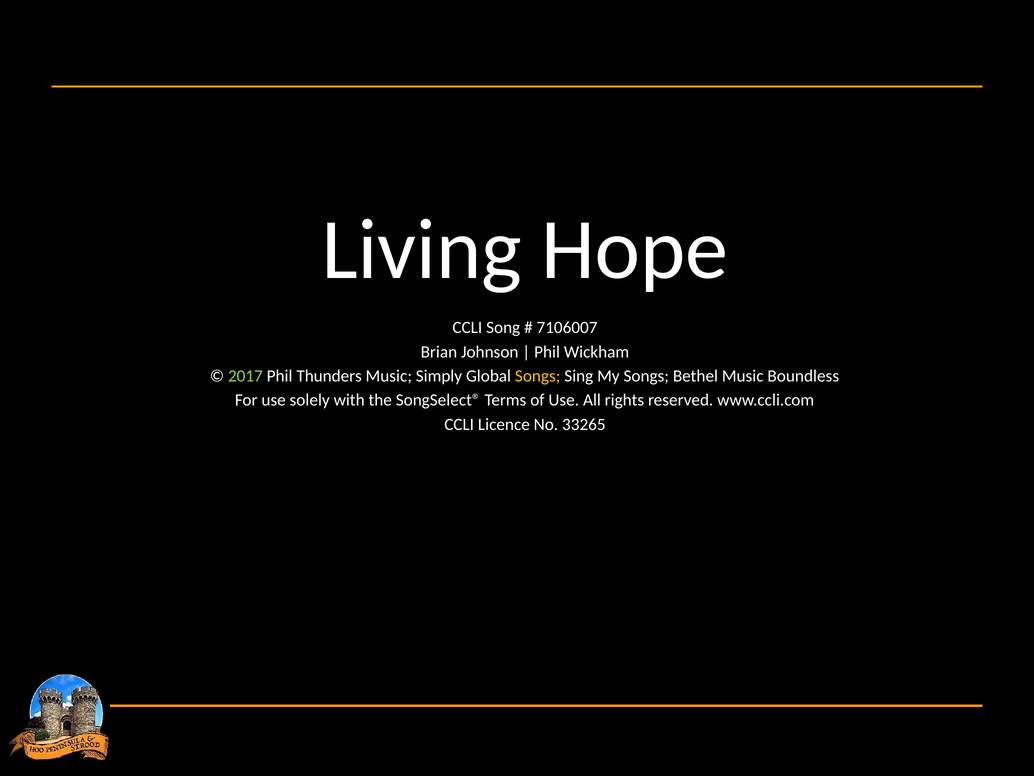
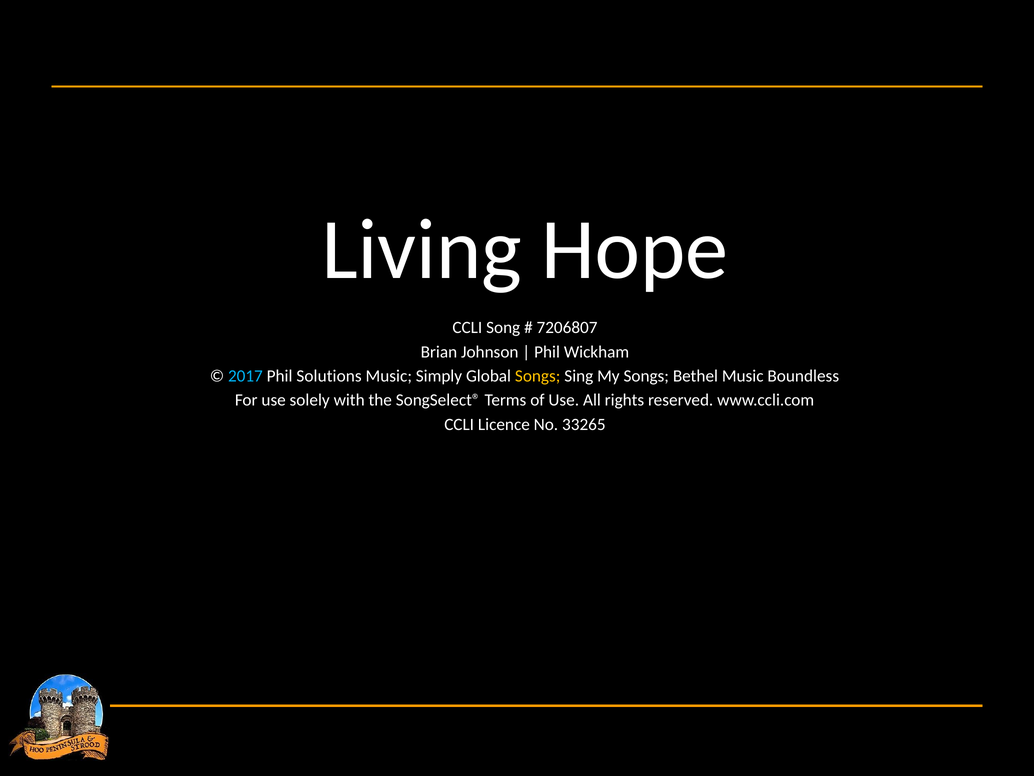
7106007: 7106007 -> 7206807 (567, 328)
2017 colour: light green -> light blue (245, 376)
Thunders: Thunders -> Solutions (329, 376)
